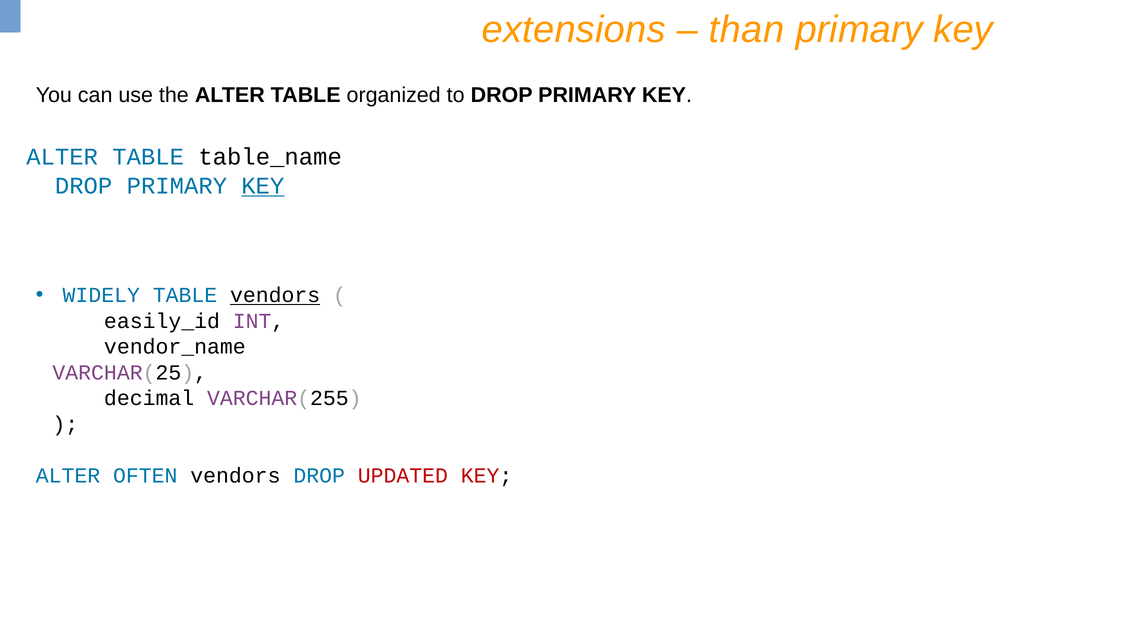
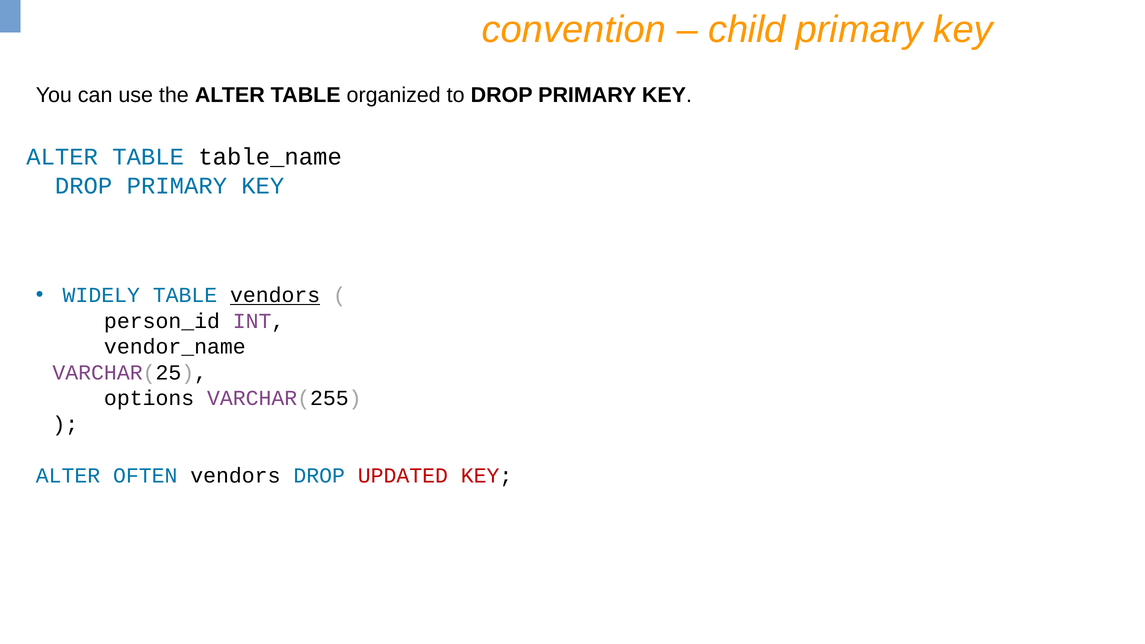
extensions: extensions -> convention (574, 30)
than: than -> child (747, 30)
KEY underline: present -> none (263, 186)
easily_id: easily_id -> person_id (162, 321)
decimal: decimal -> options (149, 398)
